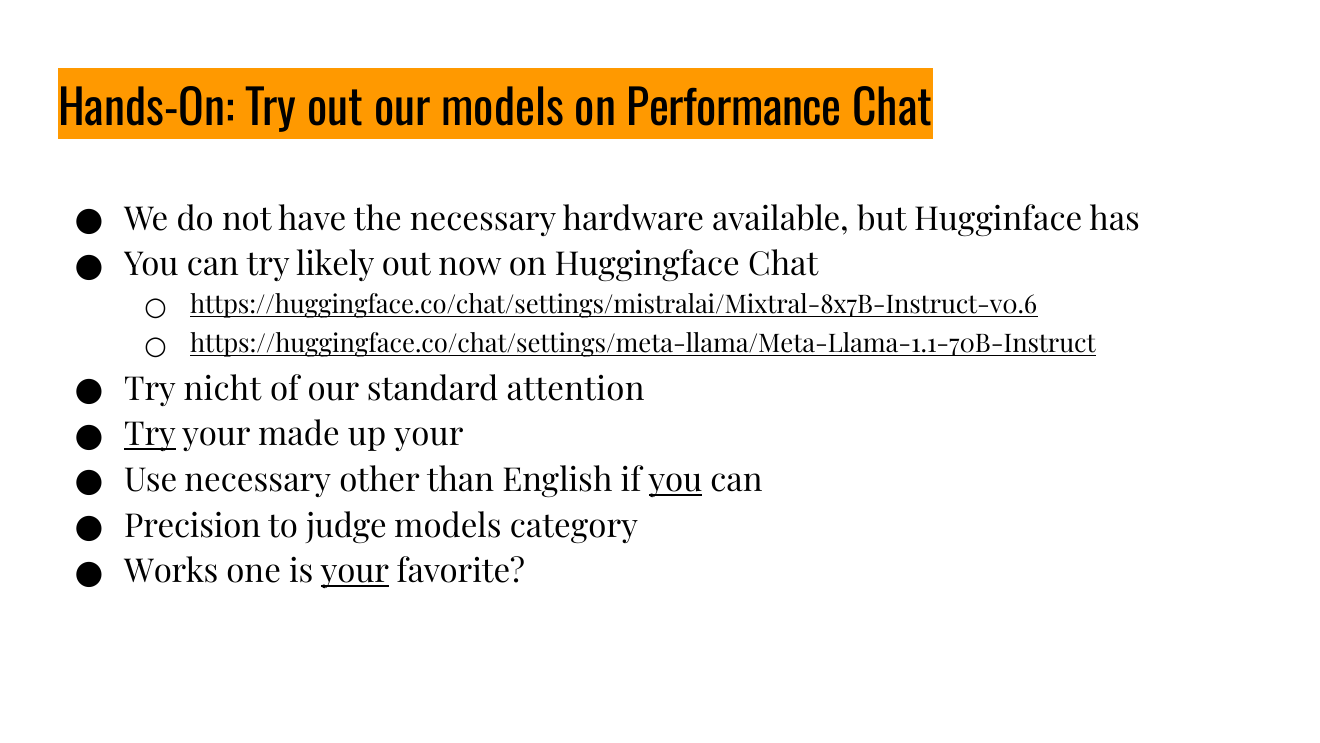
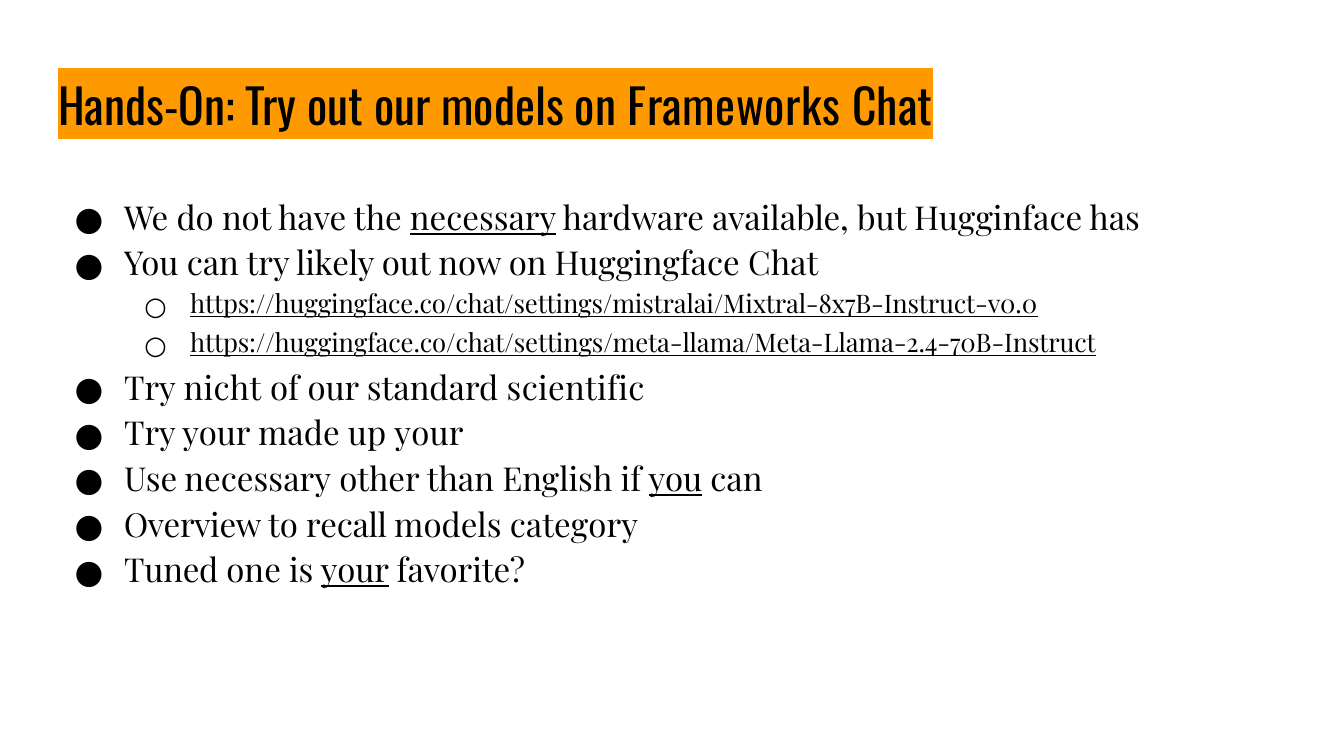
Performance: Performance -> Frameworks (734, 109)
necessary underline: none -> present (483, 219)
https://huggingface.co/chat/settings/mistralai/Mixtral-8x7B-Instruct-v0.6: https://huggingface.co/chat/settings/mistralai/Mixtral-8x7B-Instruct-v0.6 -> https://huggingface.co/chat/settings/mistralai/Mixtral-8x7B-Instruct-v0.0 (614, 305)
https://huggingface.co/chat/settings/meta-llama/Meta-Llama-1.1-70B-Instruct: https://huggingface.co/chat/settings/meta-llama/Meta-Llama-1.1-70B-Instruct -> https://huggingface.co/chat/settings/meta-llama/Meta-Llama-2.4-70B-Instruct (643, 344)
attention: attention -> scientific (576, 389)
Try underline: present -> none (150, 435)
Precision: Precision -> Overview (193, 526)
judge: judge -> recall (347, 526)
Works: Works -> Tuned (171, 571)
